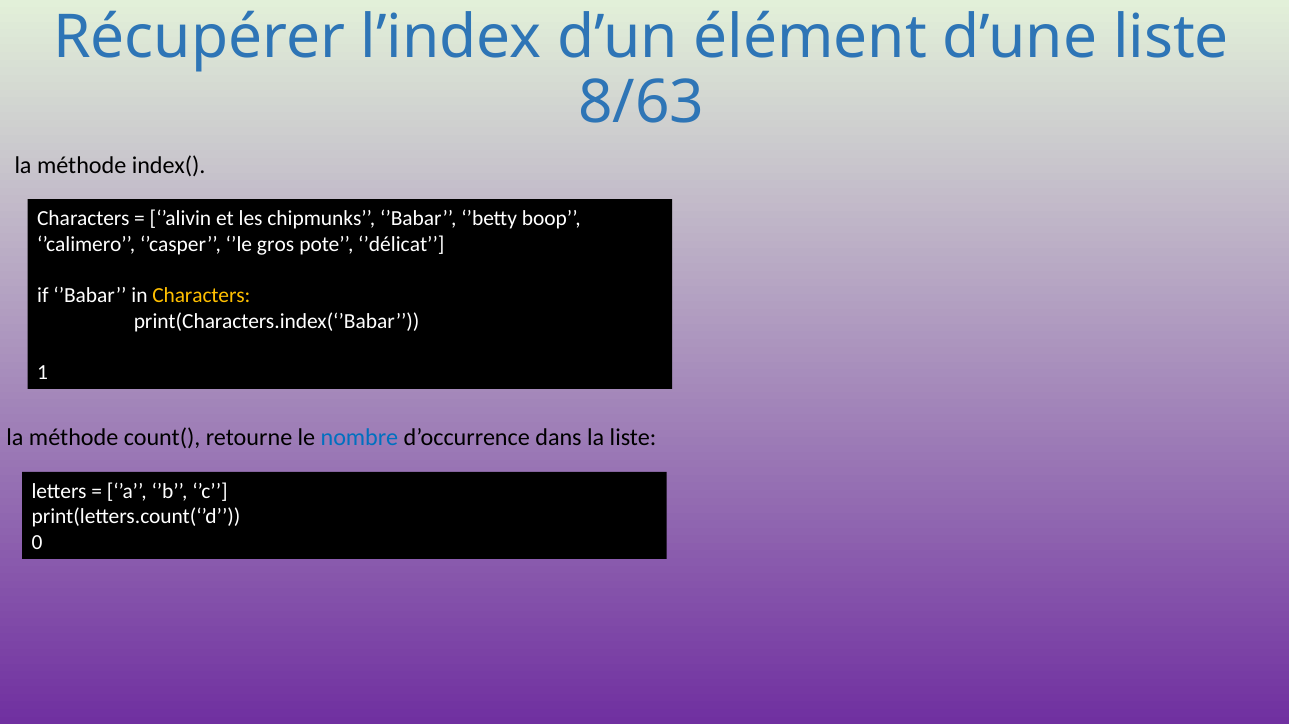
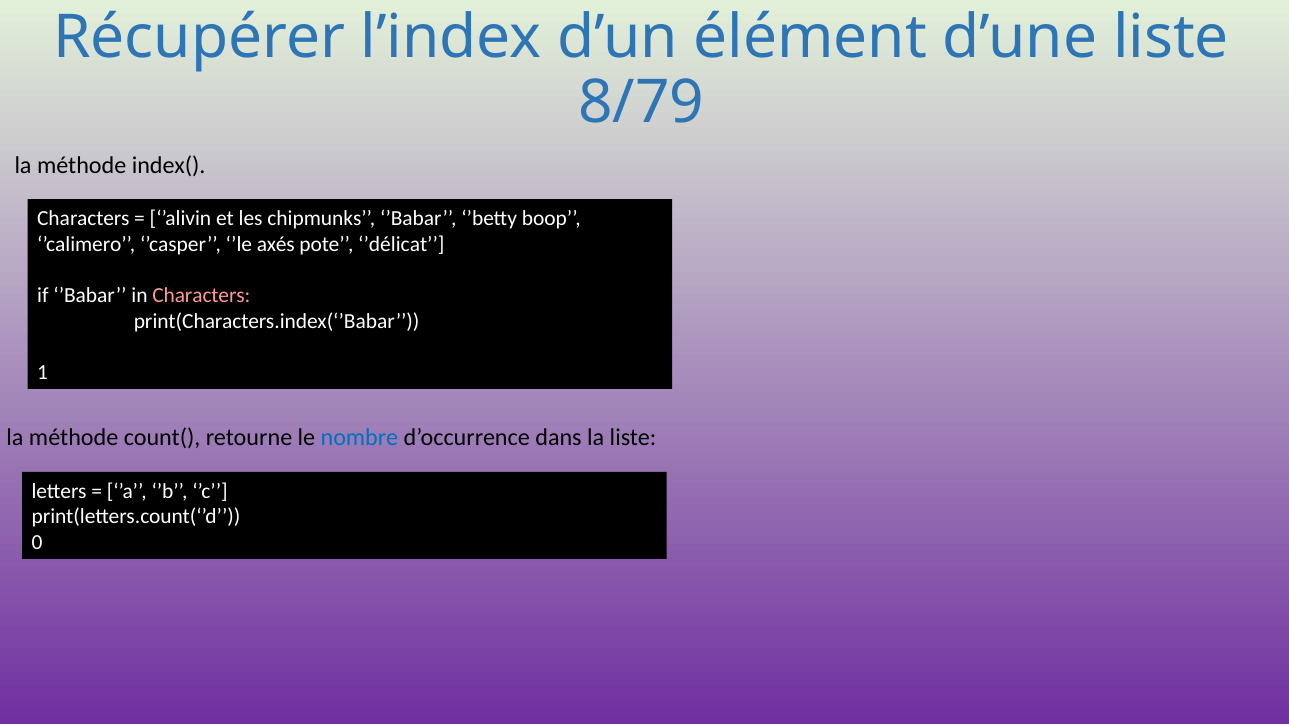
8/63: 8/63 -> 8/79 (641, 102)
gros: gros -> axés (276, 244)
Characters colour: yellow -> pink (201, 296)
